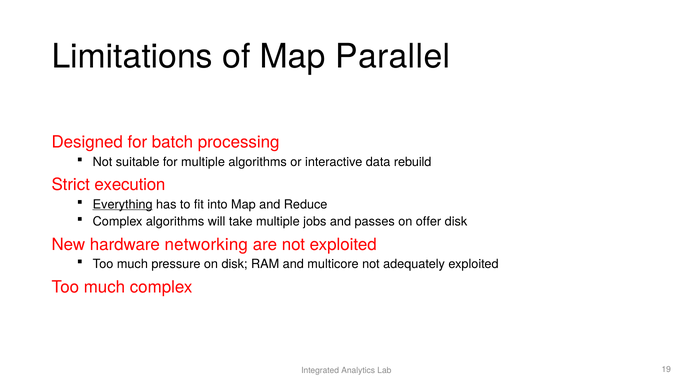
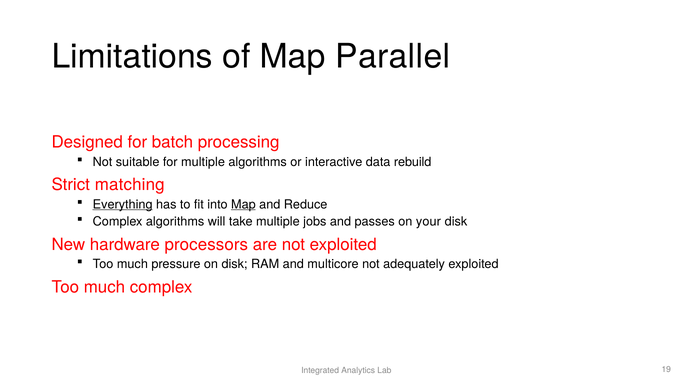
execution: execution -> matching (130, 185)
Map underline: none -> present (243, 204)
offer: offer -> your (428, 222)
networking: networking -> processors (206, 245)
